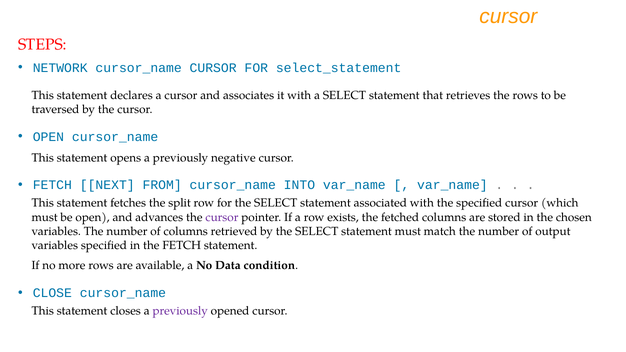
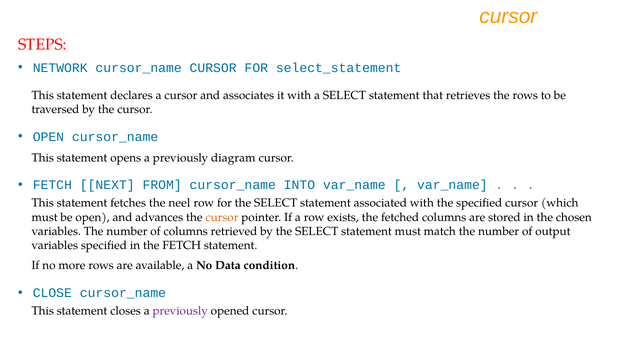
negative: negative -> diagram (233, 158)
split: split -> neel (179, 203)
cursor colour: purple -> orange (222, 217)
